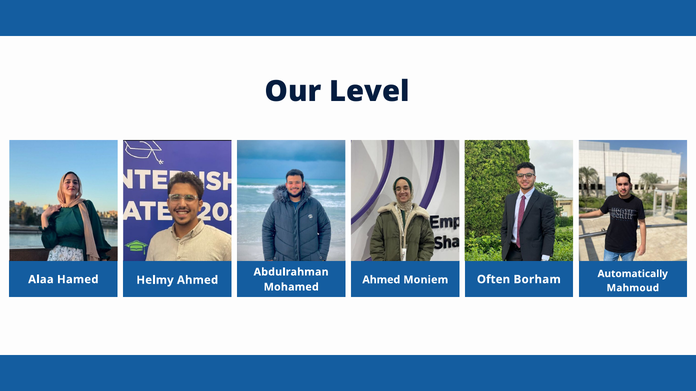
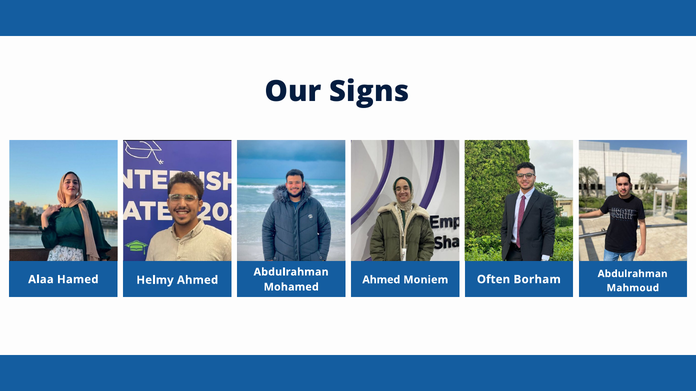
Level: Level -> Signs (369, 92)
Automatically: Automatically -> Abdulrahman (633, 274)
